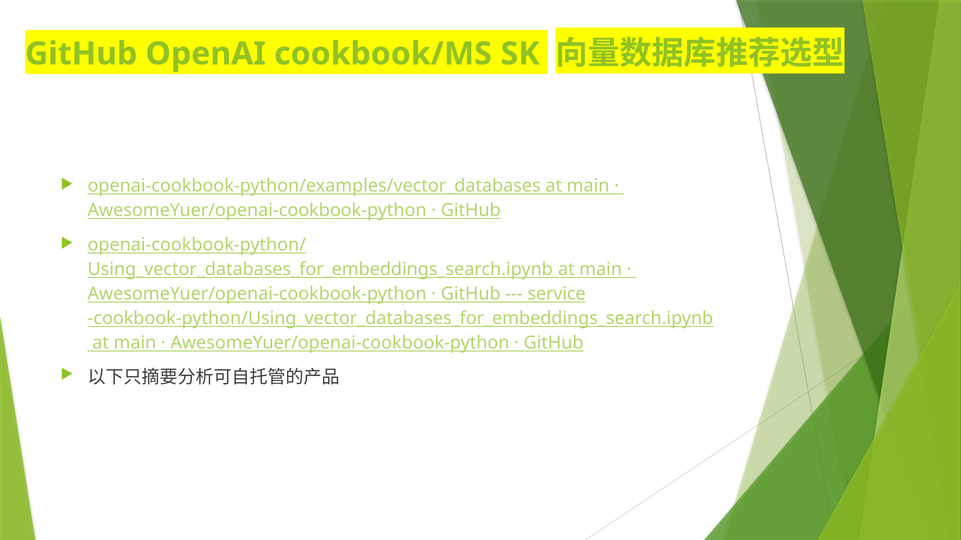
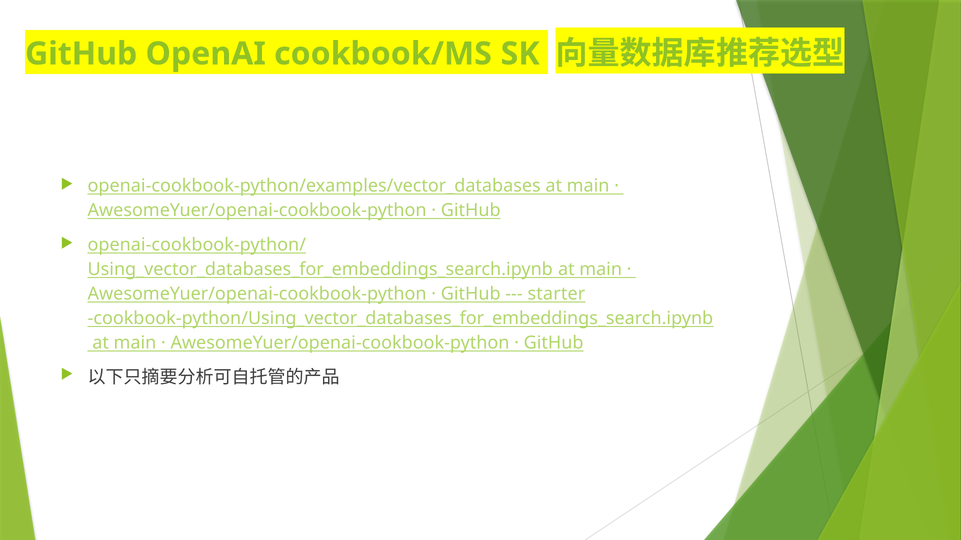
service: service -> starter (556, 294)
